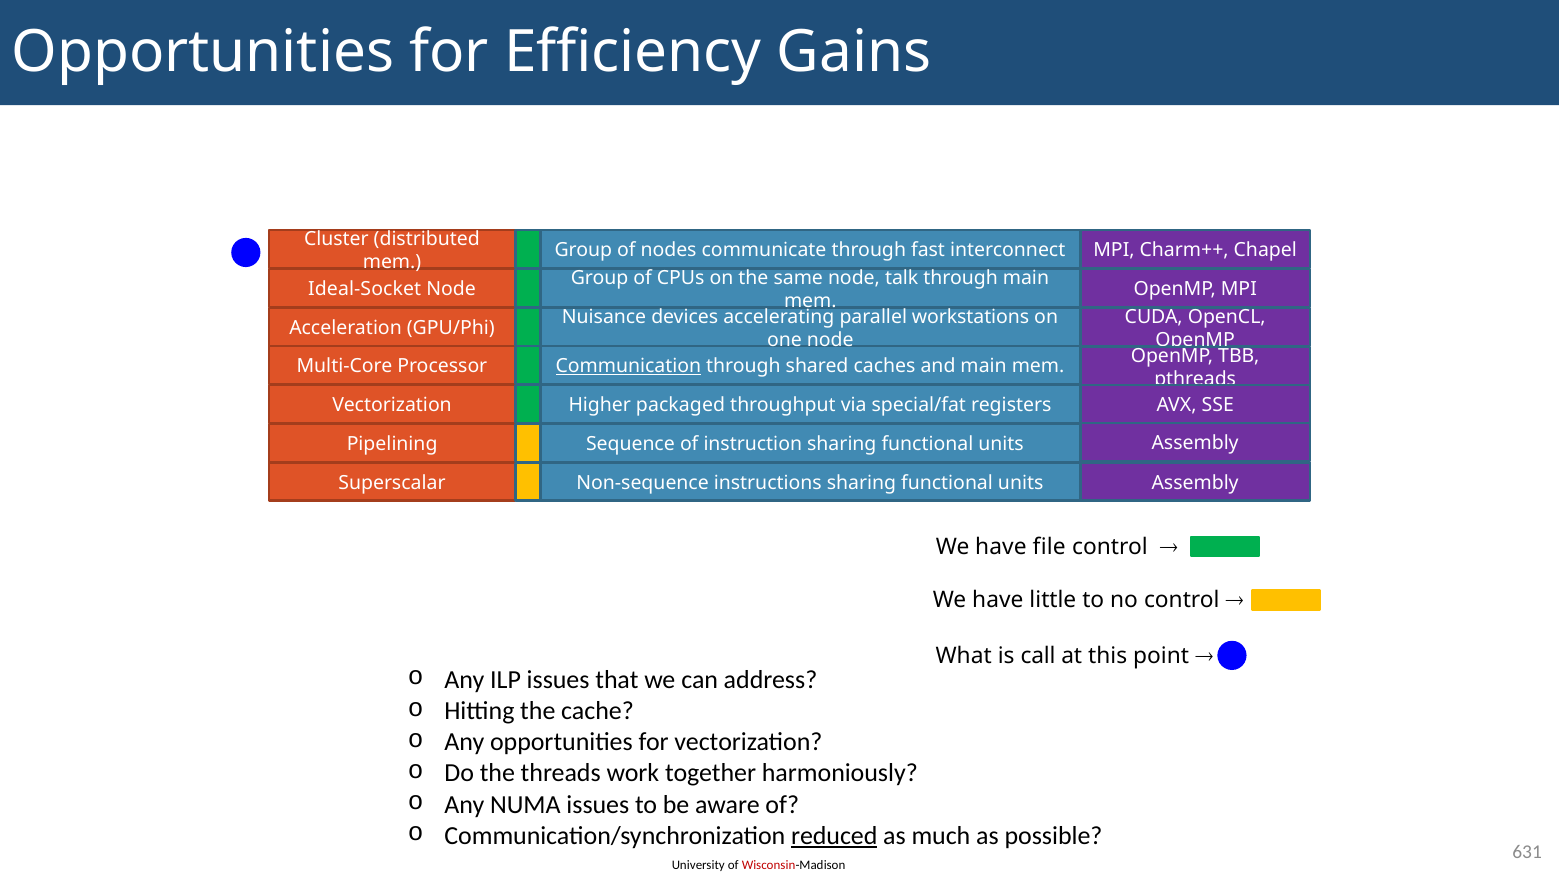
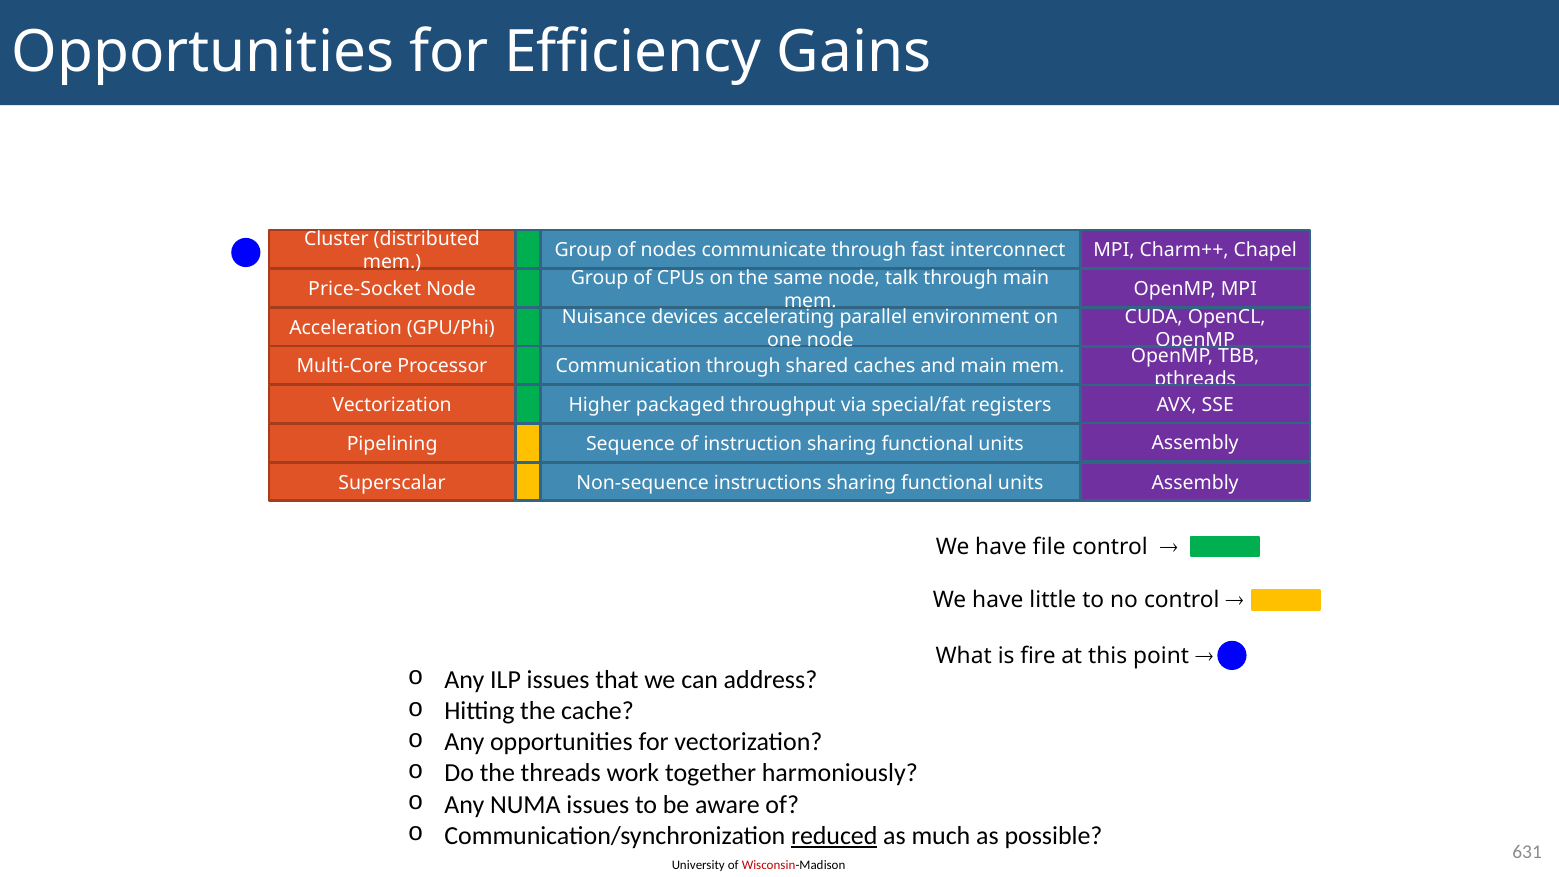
Ideal-Socket: Ideal-Socket -> Price-Socket (365, 289)
workstations: workstations -> environment (971, 317)
Communication underline: present -> none (628, 366)
call: call -> fire (1038, 656)
